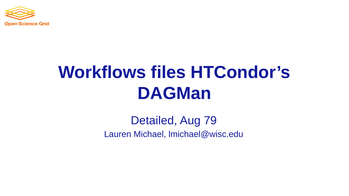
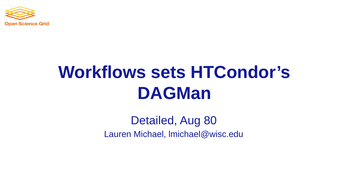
files: files -> sets (168, 73)
79: 79 -> 80 (210, 121)
